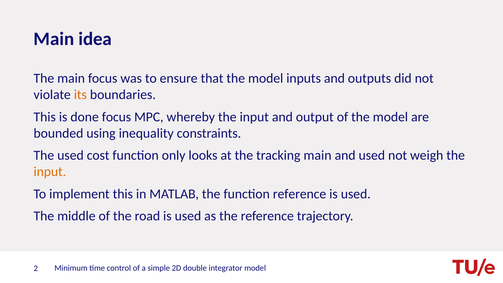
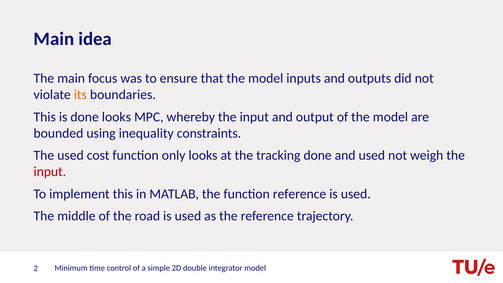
done focus: focus -> looks (116, 117)
tracking main: main -> done (318, 155)
input colour: orange -> red (50, 172)
